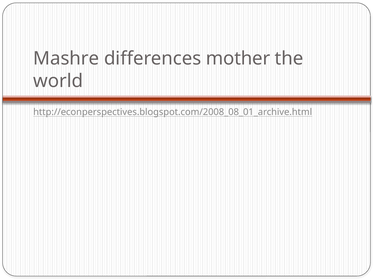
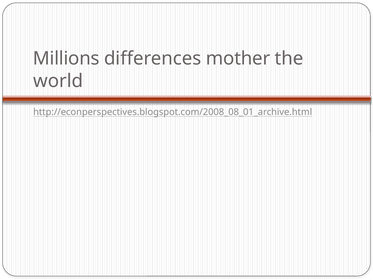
Mashre: Mashre -> Millions (66, 58)
